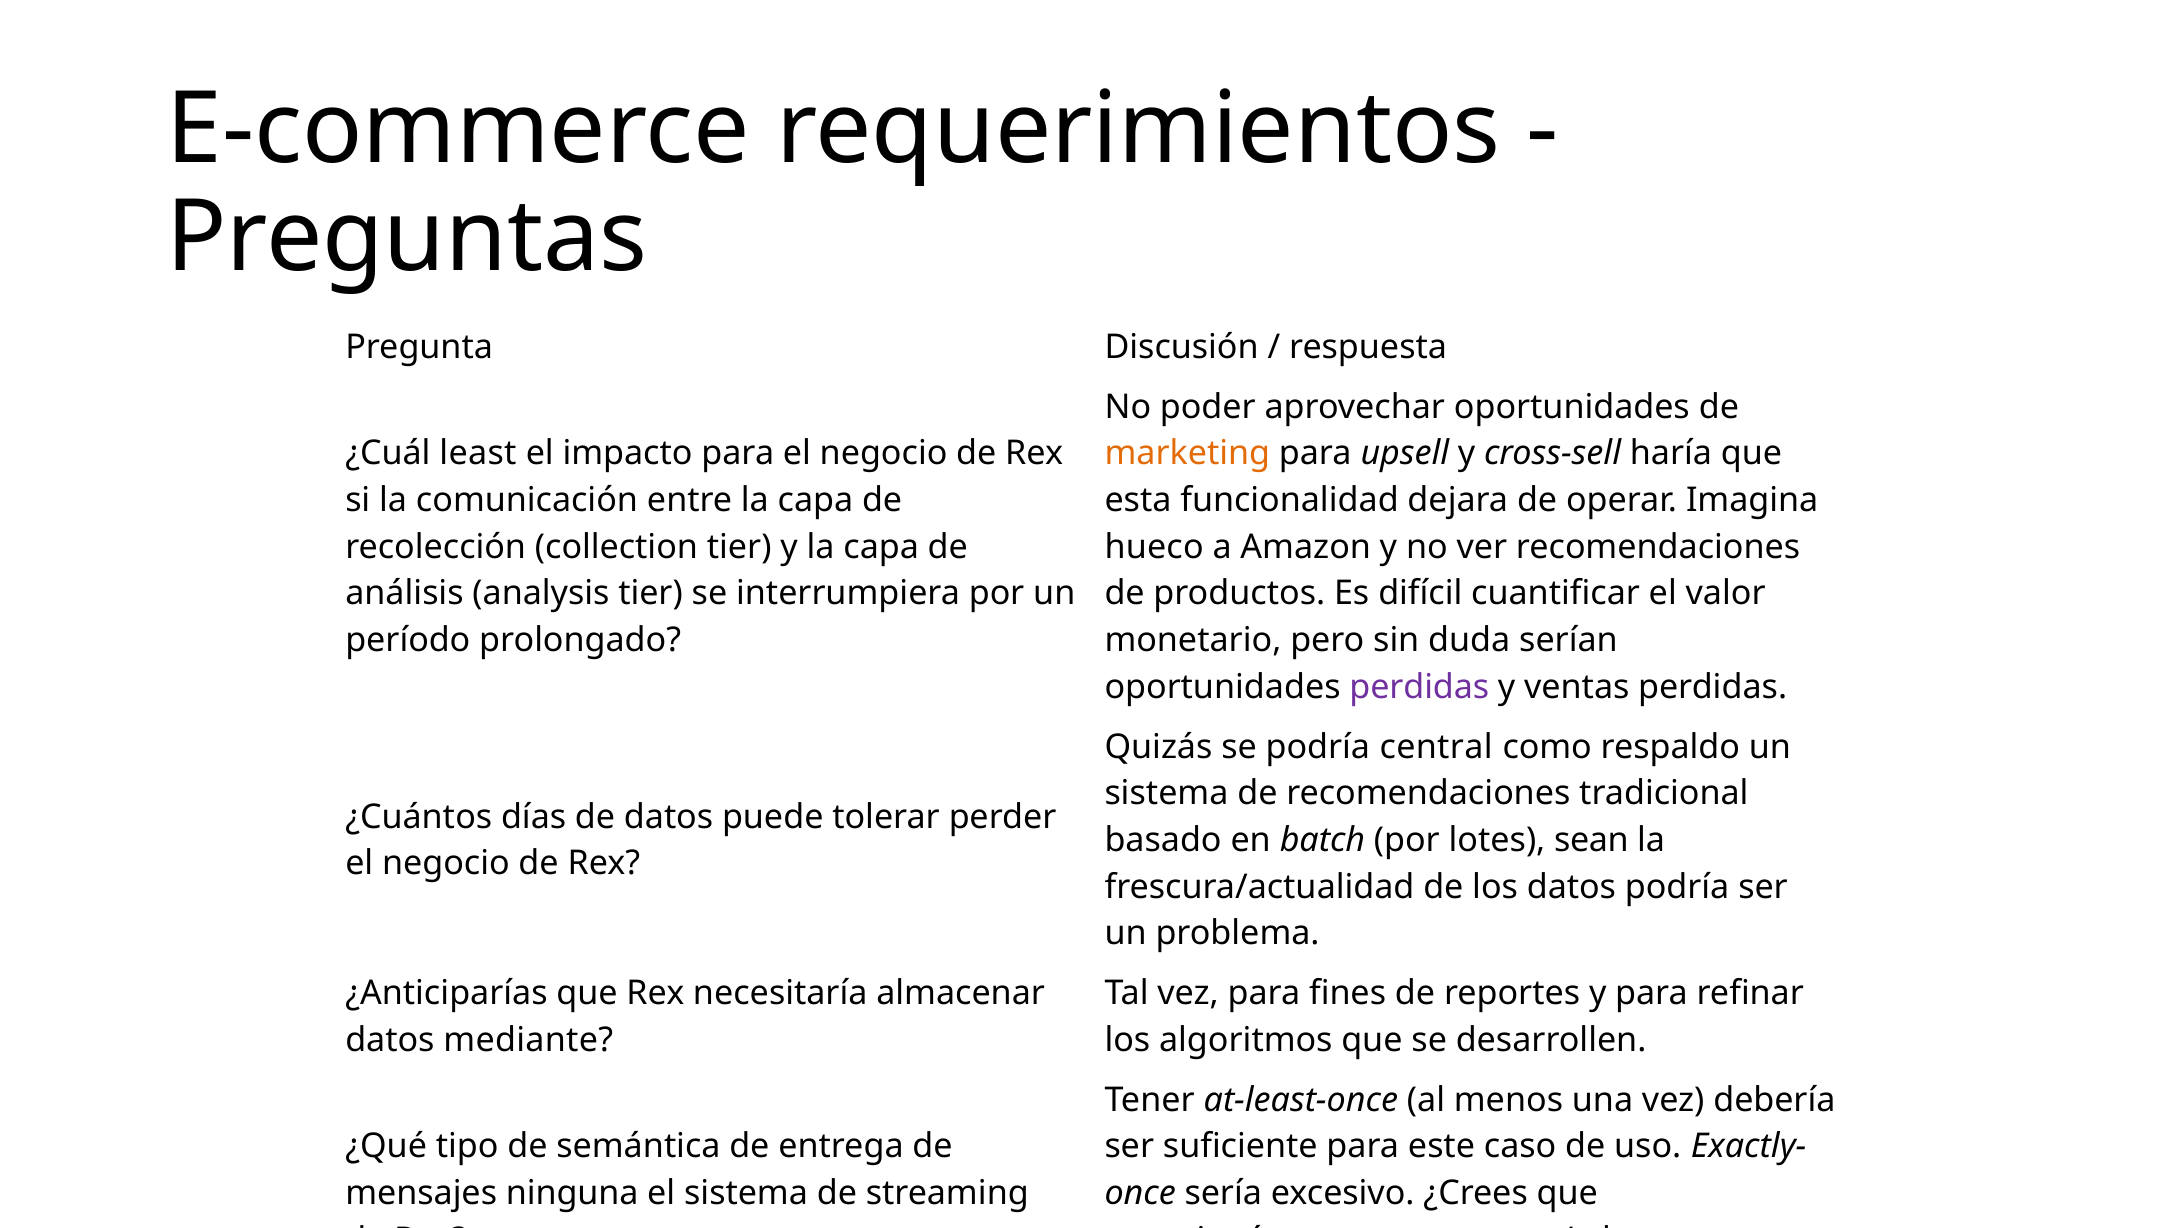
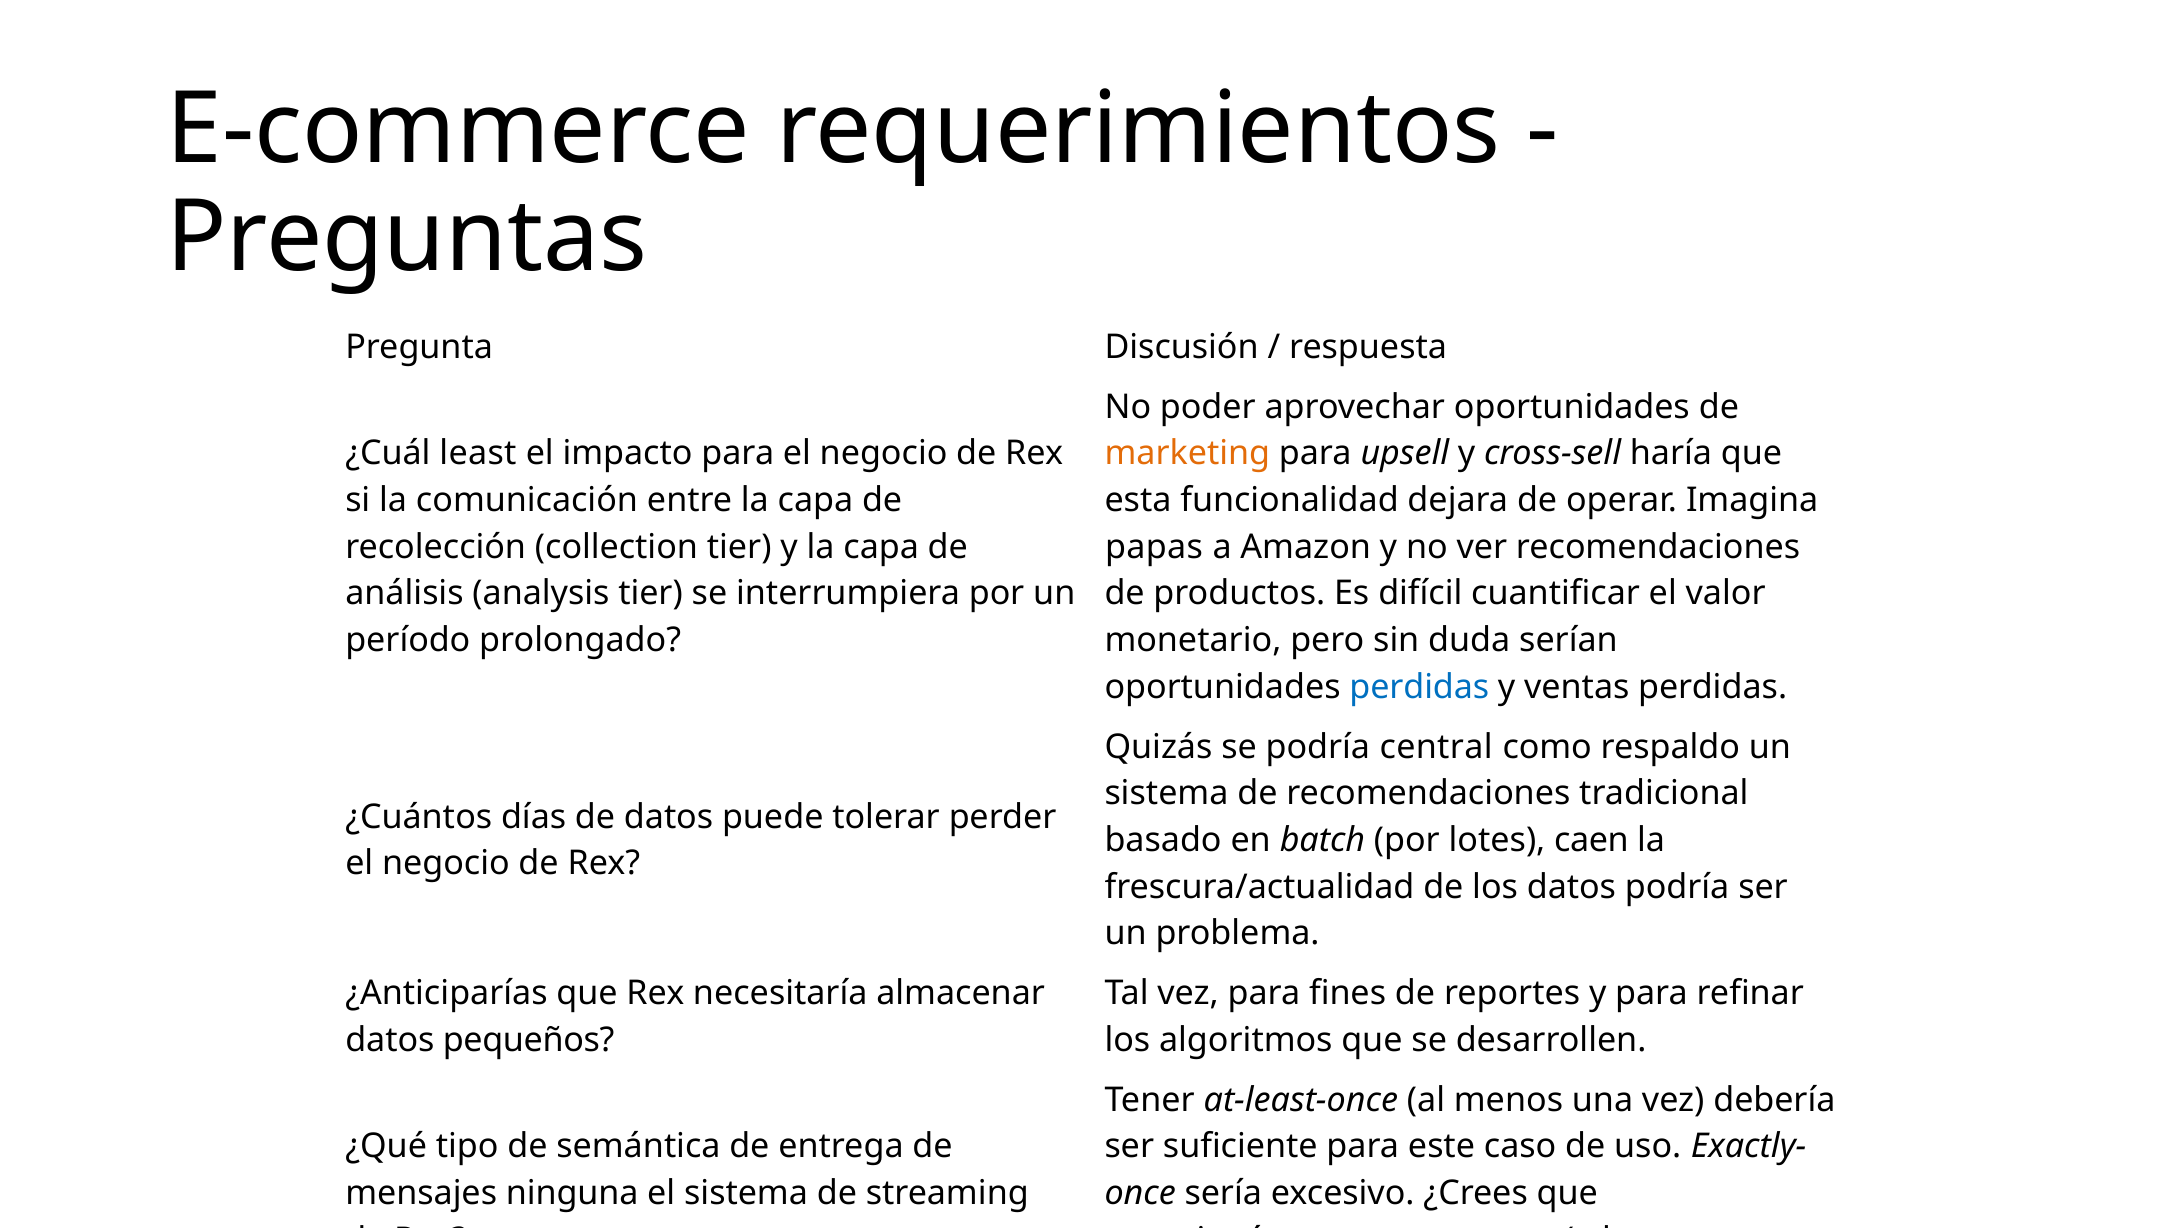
hueco: hueco -> papas (1154, 547)
perdidas colour: purple -> blue (1419, 687)
sean: sean -> caen (1591, 840)
mediante: mediante -> pequeños (529, 1040)
